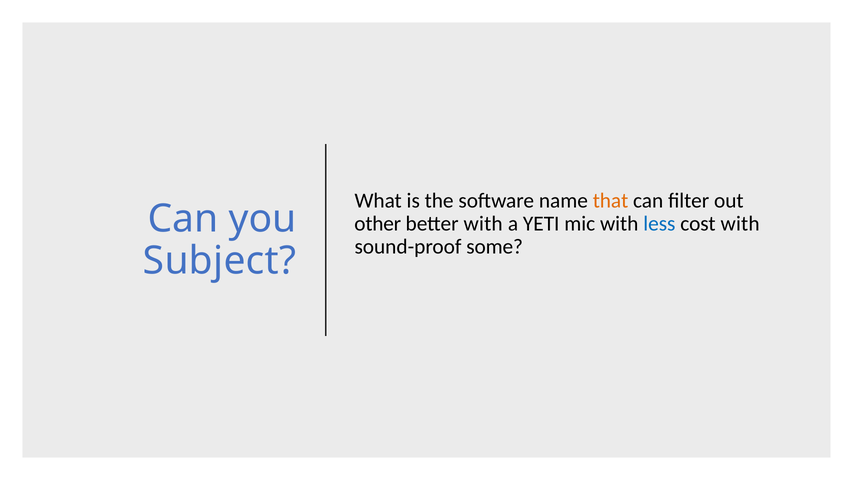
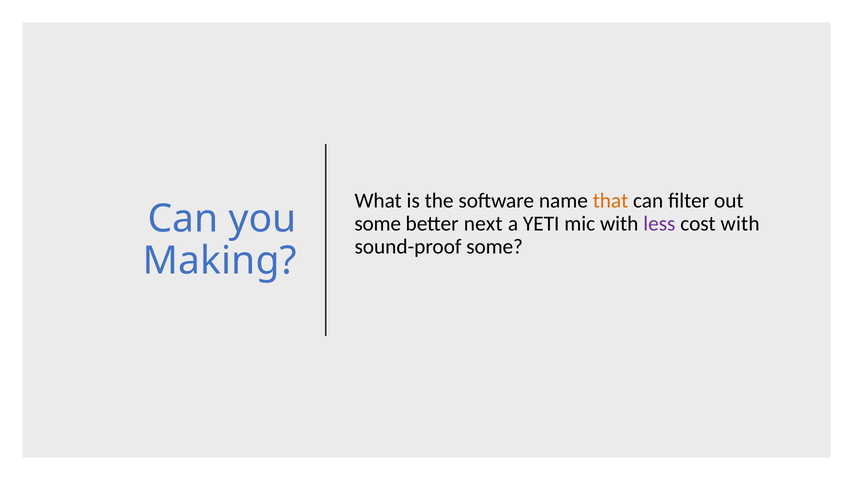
other: other -> some (378, 224)
better with: with -> next (483, 224)
less colour: blue -> purple (659, 224)
Subject: Subject -> Making (220, 261)
